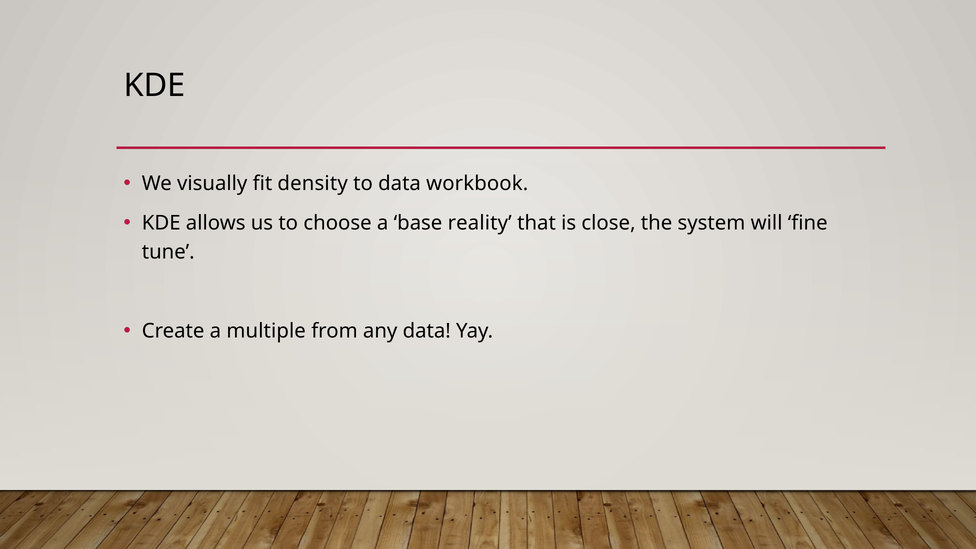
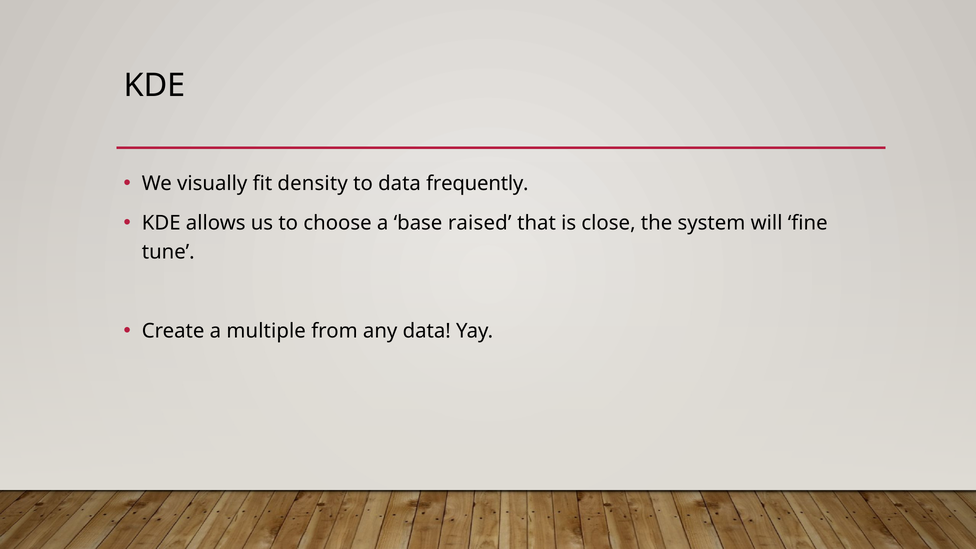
workbook: workbook -> frequently (477, 184)
reality: reality -> raised (480, 223)
